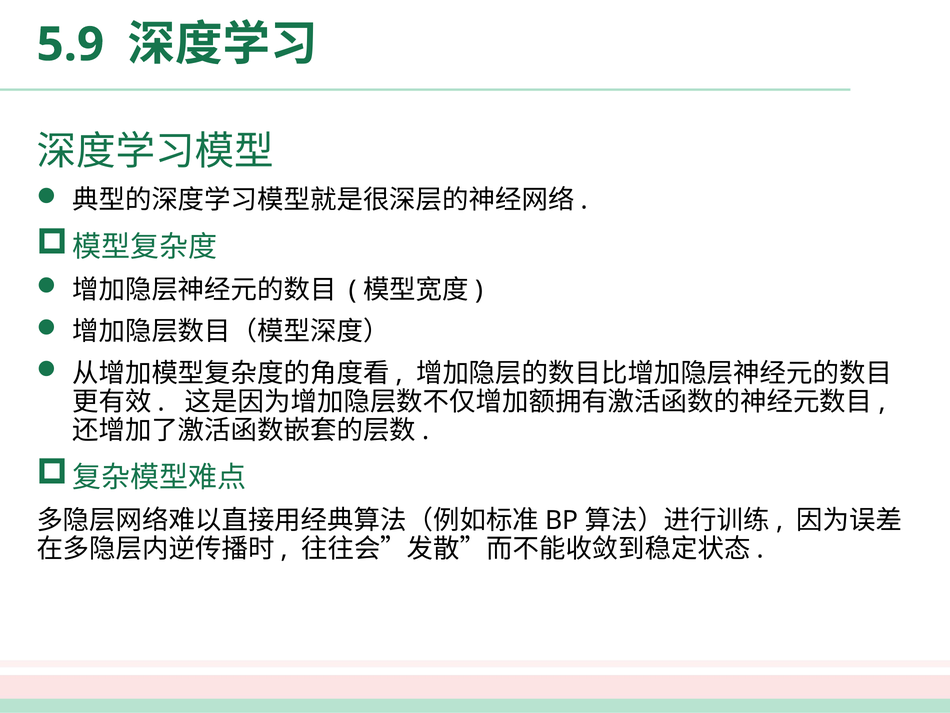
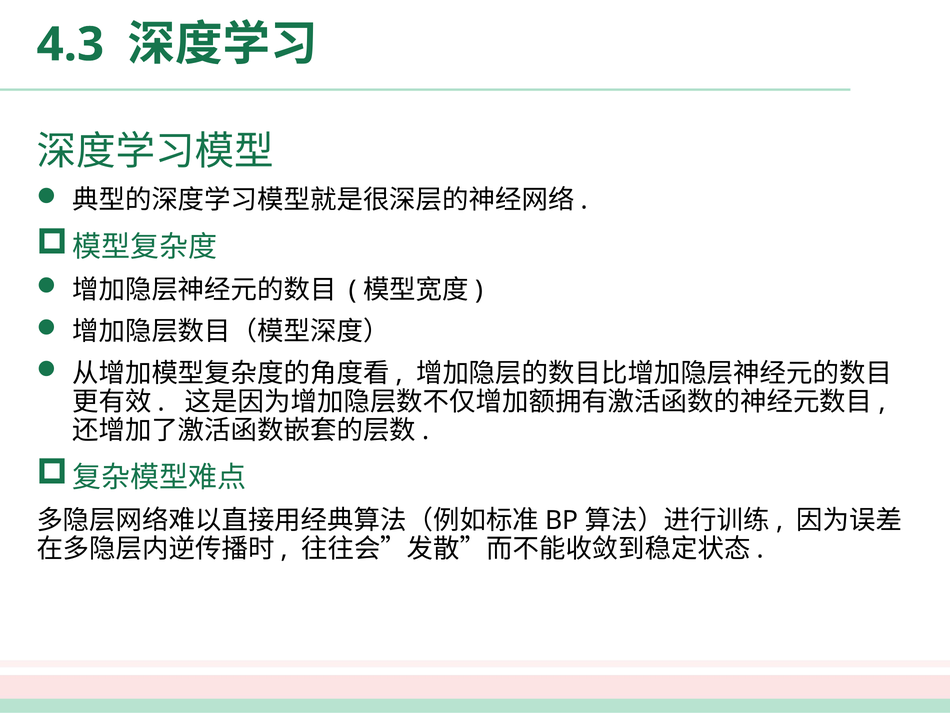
5.9: 5.9 -> 4.3 (70, 45)
